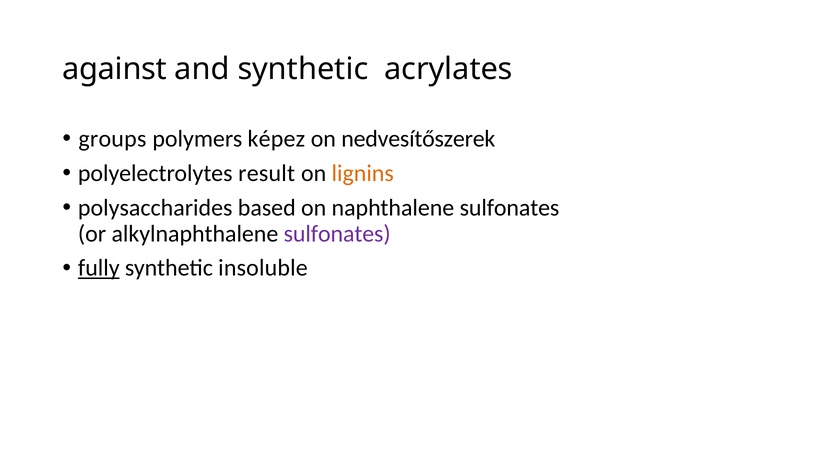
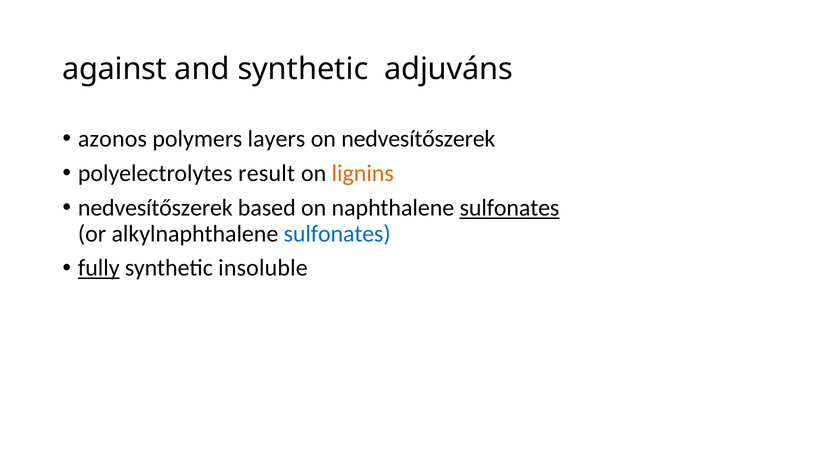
acrylates: acrylates -> adjuváns (449, 69)
groups: groups -> azonos (112, 139)
képez: képez -> layers (276, 139)
polysaccharides: polysaccharides -> nedvesítőszerek (155, 208)
sulfonates underline: none -> present (510, 208)
sulfonates colour: purple -> blue (337, 234)
